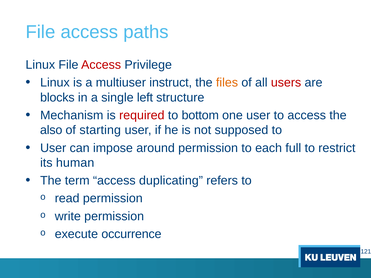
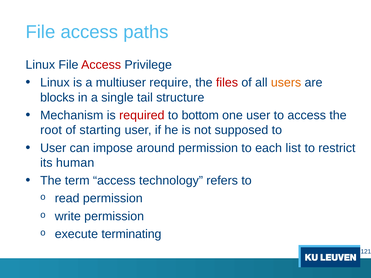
instruct: instruct -> require (171, 83)
files colour: orange -> red (227, 83)
users colour: red -> orange (286, 83)
left: left -> tail (145, 98)
also: also -> root (51, 130)
full: full -> list (293, 148)
duplicating: duplicating -> technology (171, 181)
occurrence: occurrence -> terminating (131, 234)
